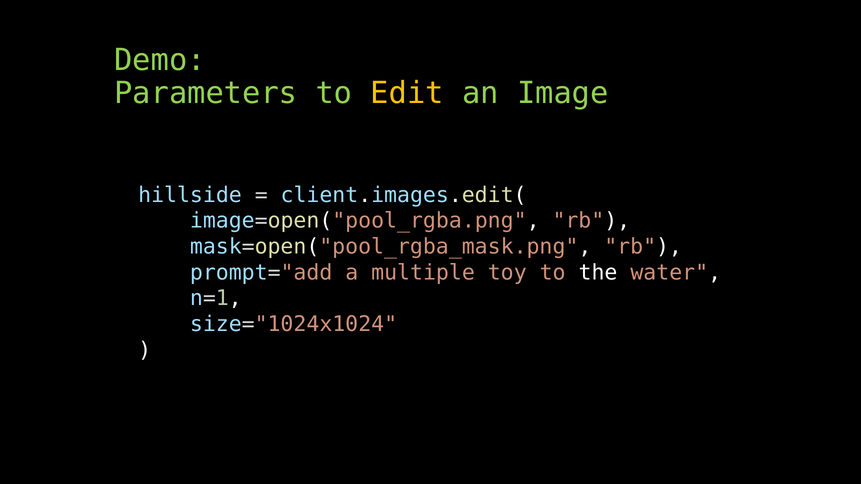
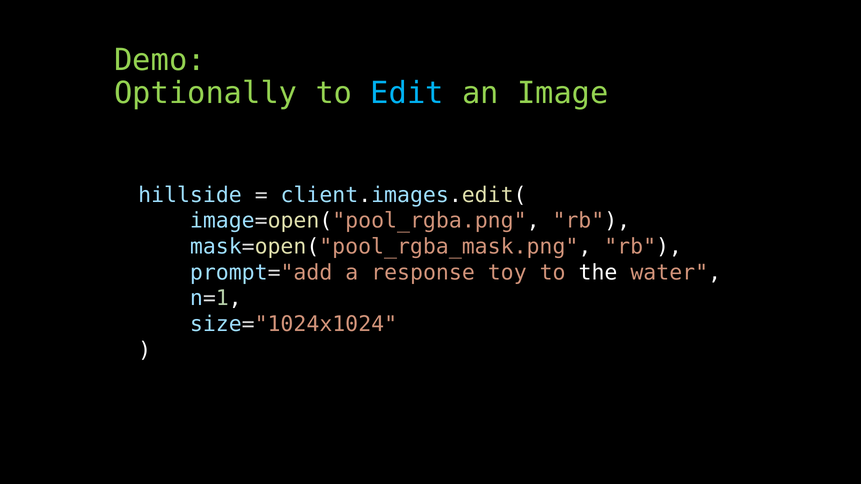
Parameters: Parameters -> Optionally (206, 93)
Edit colour: yellow -> light blue (407, 93)
multiple: multiple -> response (423, 273)
